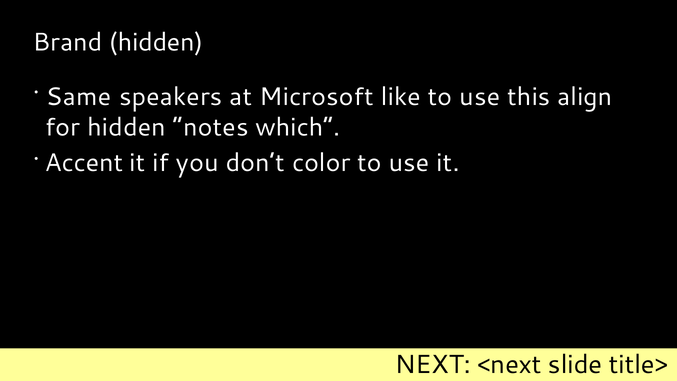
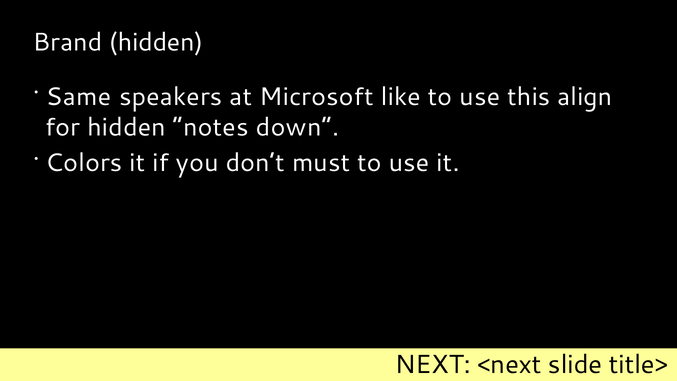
which: which -> down (298, 127)
Accent: Accent -> Colors (84, 163)
color: color -> must (321, 163)
